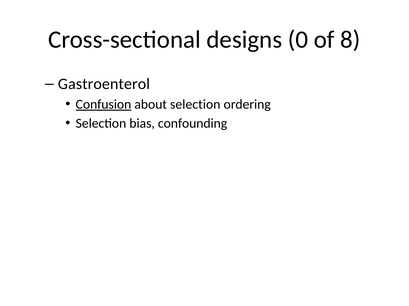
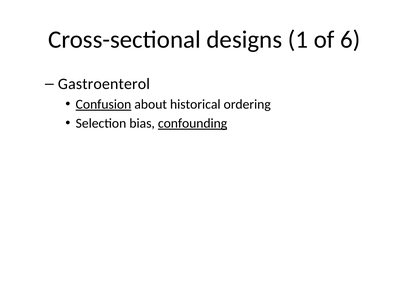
0: 0 -> 1 (298, 40)
8: 8 -> 6 (350, 40)
about selection: selection -> historical (195, 105)
confounding underline: none -> present (193, 124)
